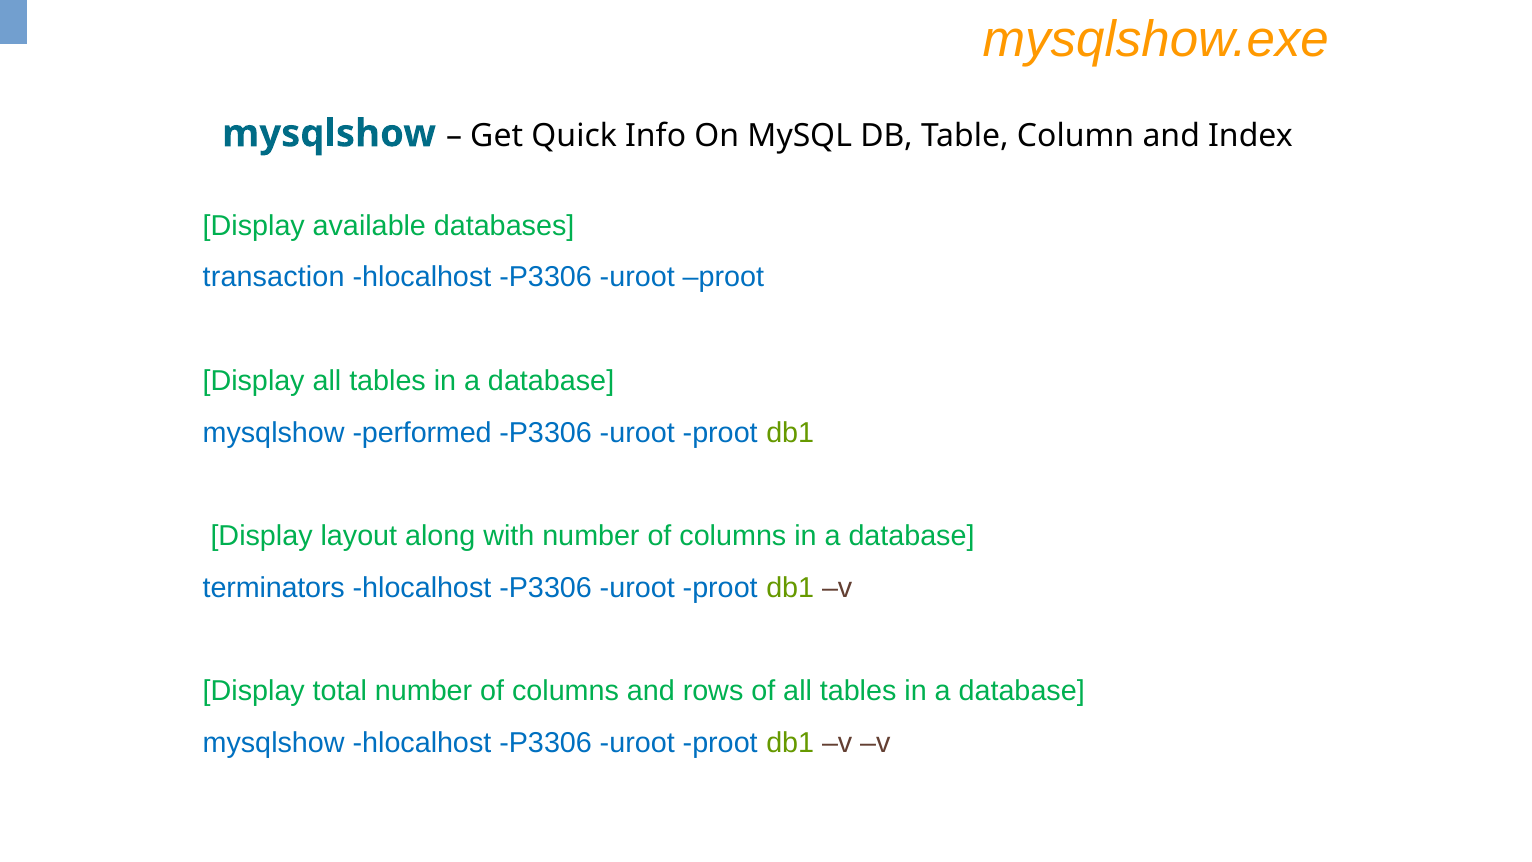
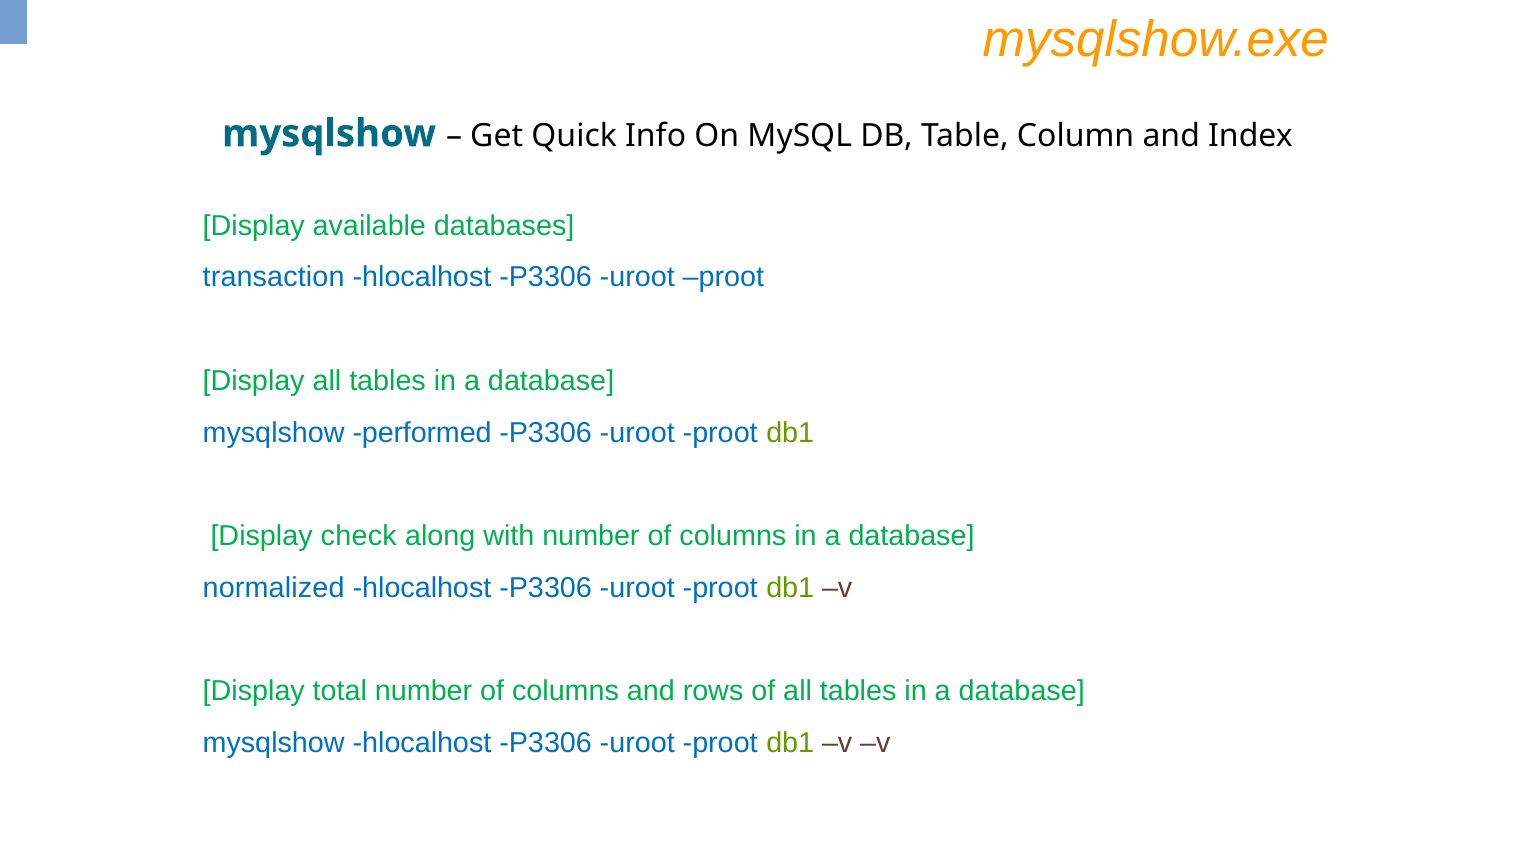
layout: layout -> check (359, 536)
terminators: terminators -> normalized (274, 588)
